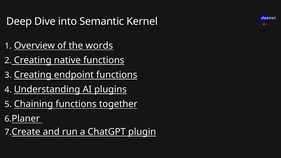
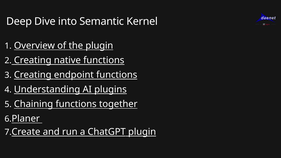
the words: words -> plugin (99, 46)
